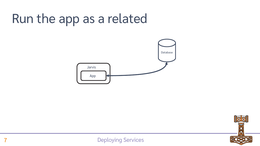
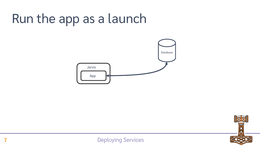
related: related -> launch (127, 19)
